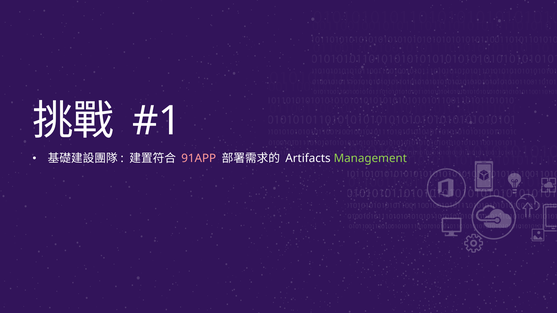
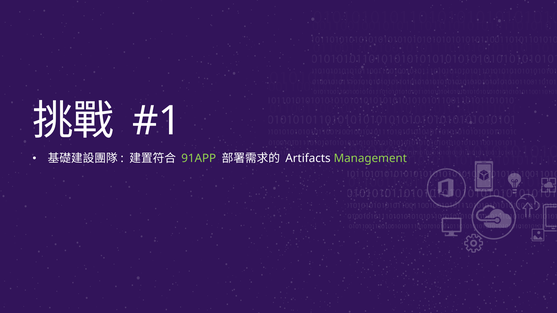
91APP colour: pink -> light green (199, 159)
